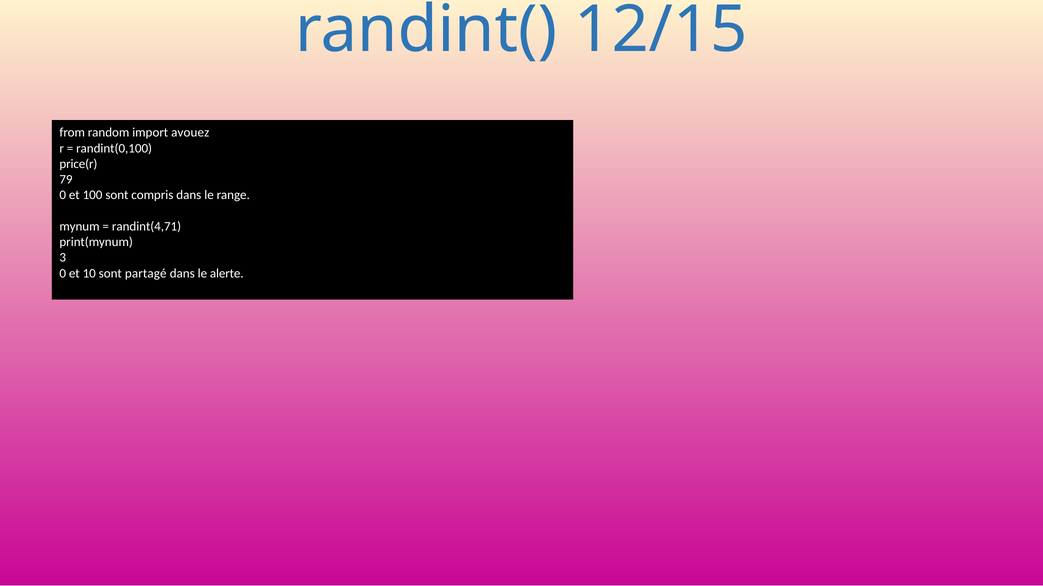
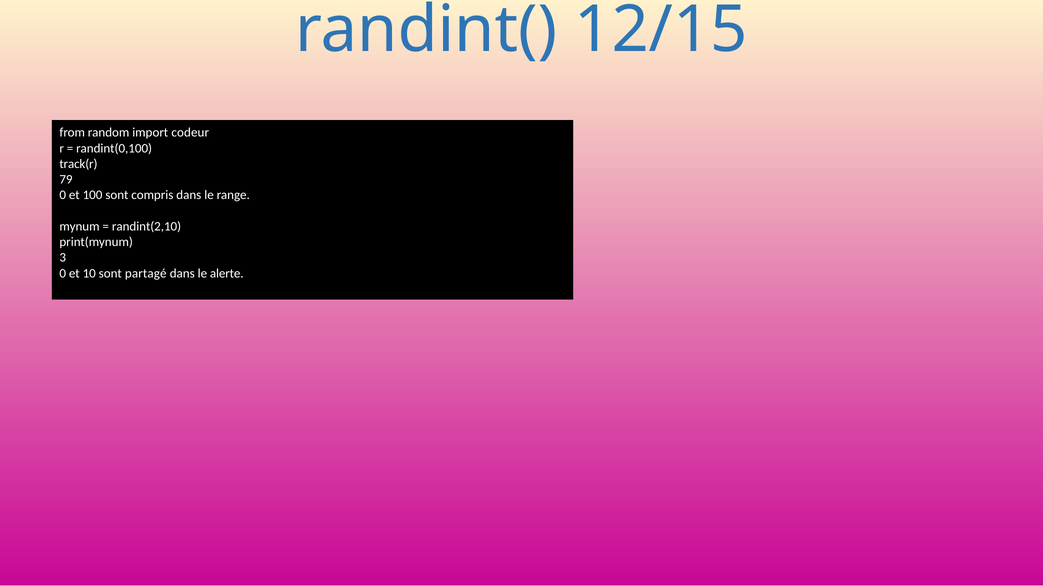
avouez: avouez -> codeur (190, 133)
price(r: price(r -> track(r (78, 164)
randint(4,71: randint(4,71 -> randint(2,10 (147, 227)
